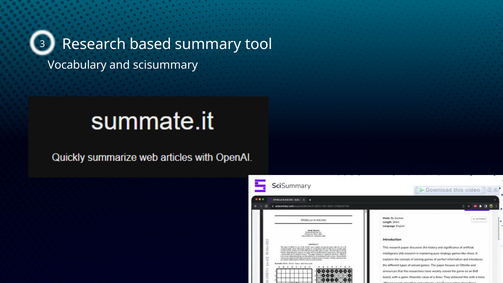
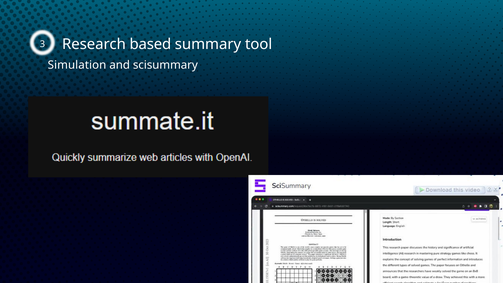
Vocabulary: Vocabulary -> Simulation (77, 65)
